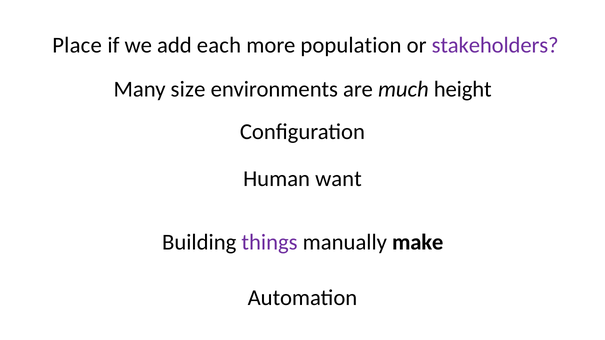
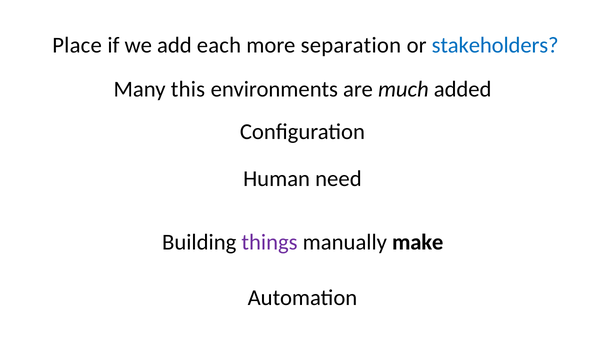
population: population -> separation (351, 45)
stakeholders colour: purple -> blue (495, 45)
size: size -> this (188, 89)
height: height -> added (463, 89)
want: want -> need (338, 179)
